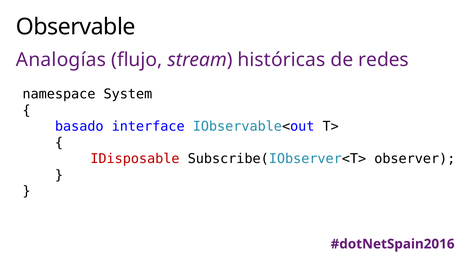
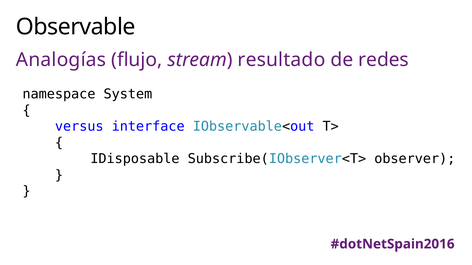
históricas: históricas -> resultado (281, 60)
basado: basado -> versus (79, 127)
IDisposable colour: red -> black (135, 159)
